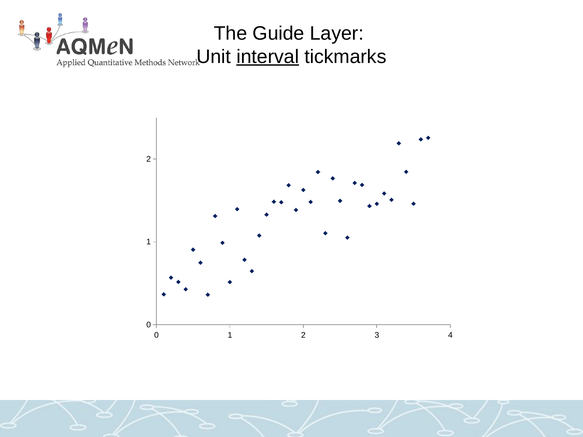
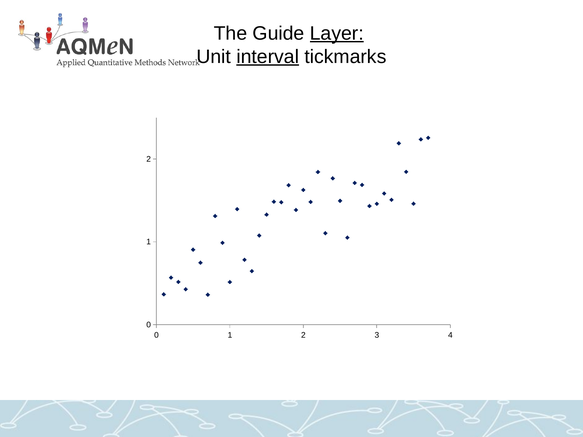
Layer underline: none -> present (337, 33)
